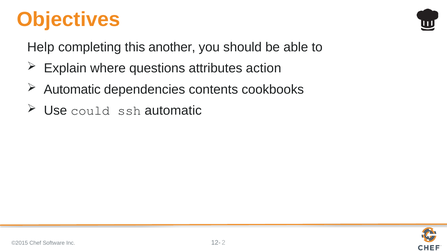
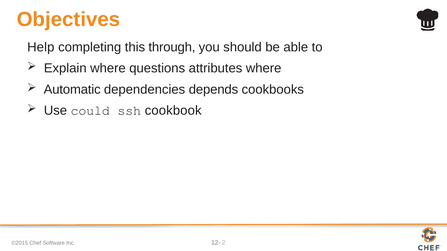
another: another -> through (172, 47)
attributes action: action -> where (264, 68)
contents: contents -> depends (213, 90)
ssh automatic: automatic -> cookbook (173, 111)
